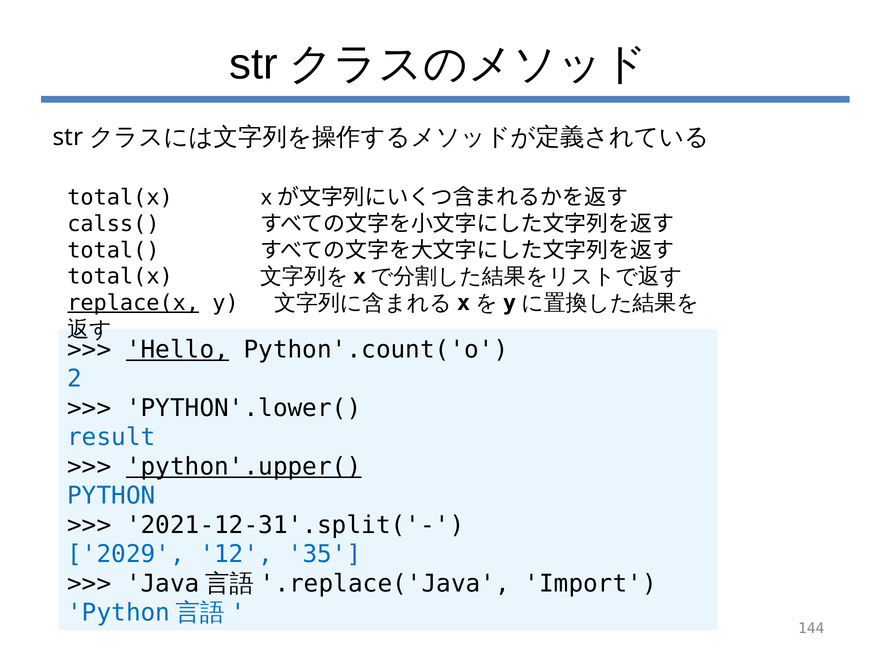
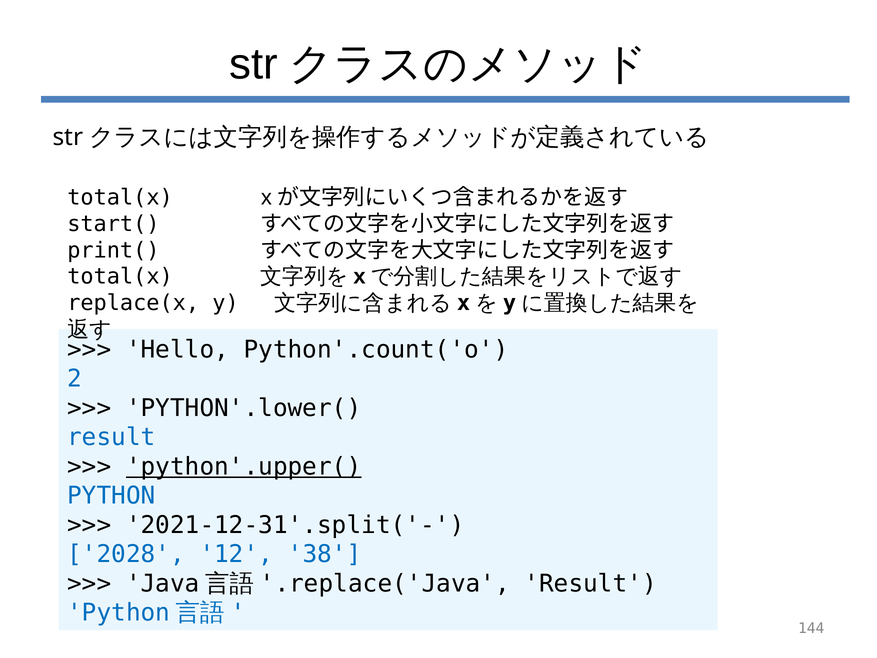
calss(: calss( -> start( (113, 224)
total(: total( -> print( (113, 250)
replace(x underline: present -> none (133, 303)
Hello underline: present -> none (178, 349)
2029: 2029 -> 2028 (126, 554)
35: 35 -> 38 (325, 554)
Import: Import -> Result (591, 583)
